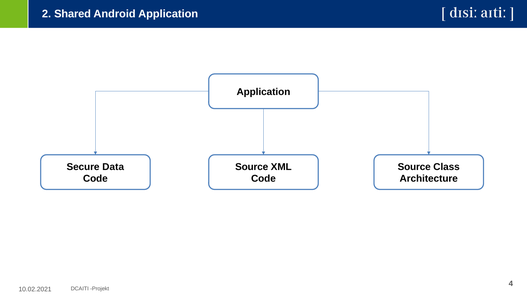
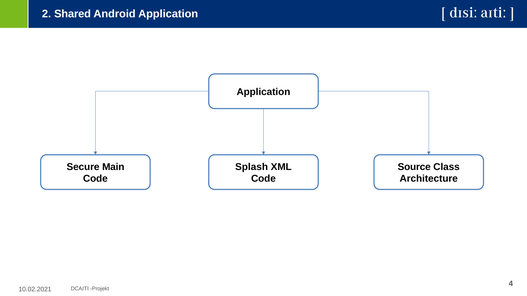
Data: Data -> Main (113, 167)
Source: Source -> Splash (252, 167)
